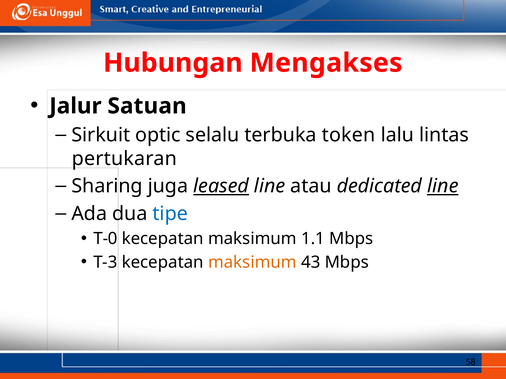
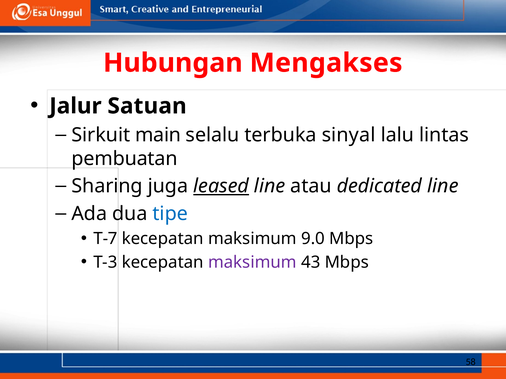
optic: optic -> main (158, 135)
token: token -> sinyal (349, 135)
pertukaran: pertukaran -> pembuatan (125, 159)
line underline: present -> none (443, 186)
T-0: T-0 -> T-7 (106, 239)
1.1: 1.1 -> 9.0 (313, 239)
maksimum colour: orange -> purple (252, 263)
